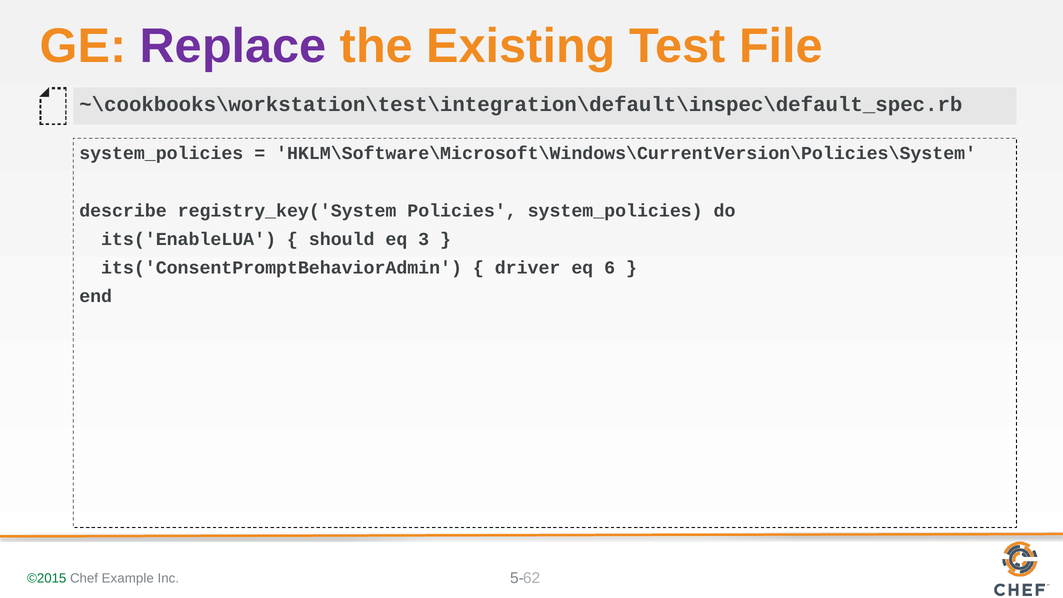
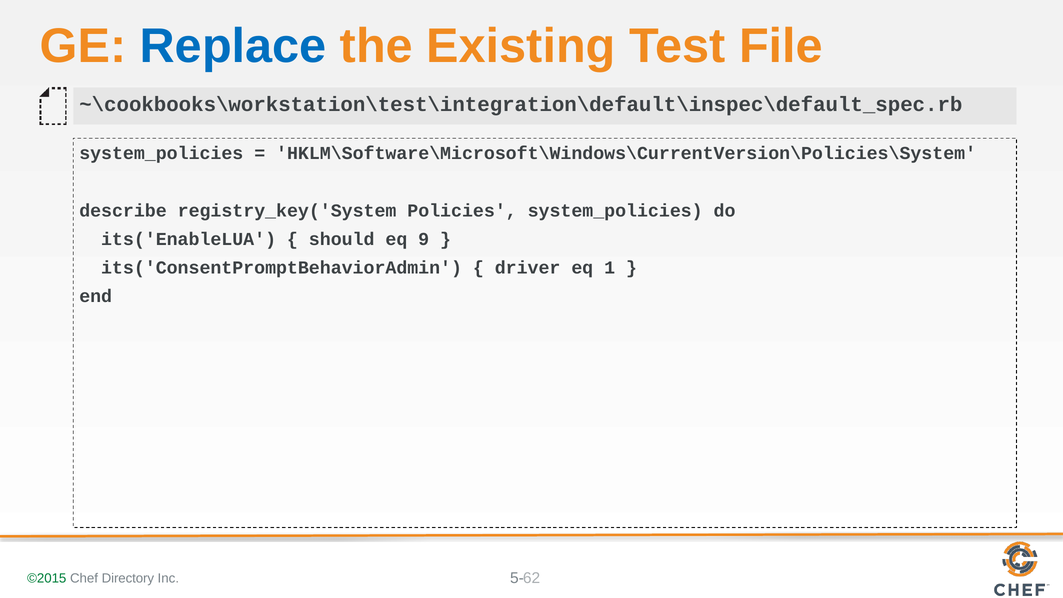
Replace colour: purple -> blue (233, 46)
3: 3 -> 9 (424, 239)
6: 6 -> 1 (610, 268)
Example: Example -> Directory (128, 579)
